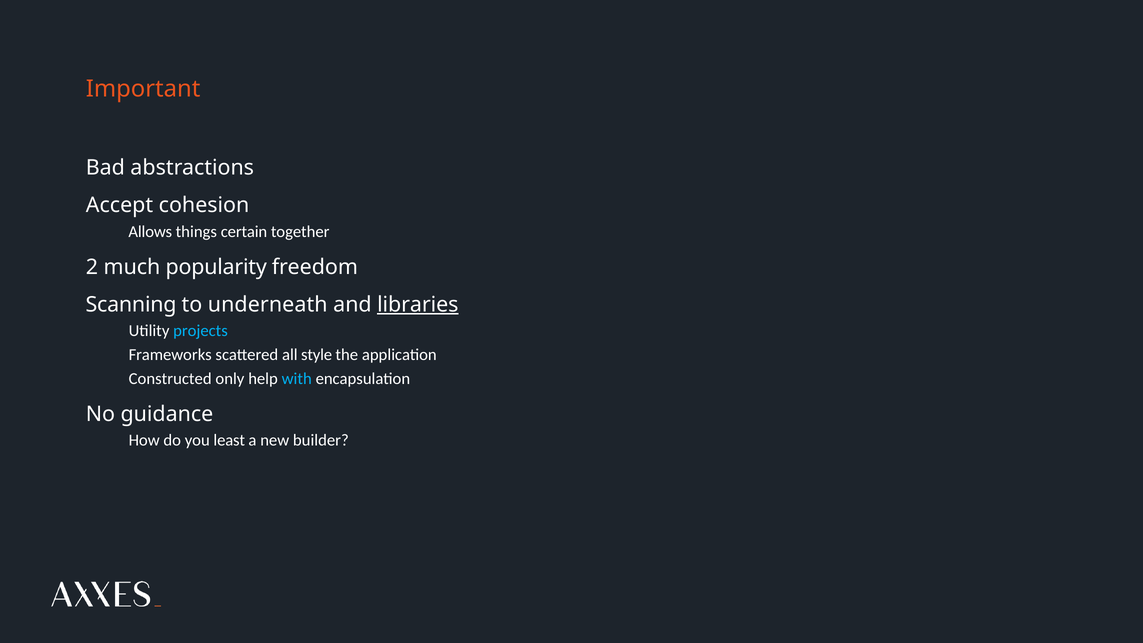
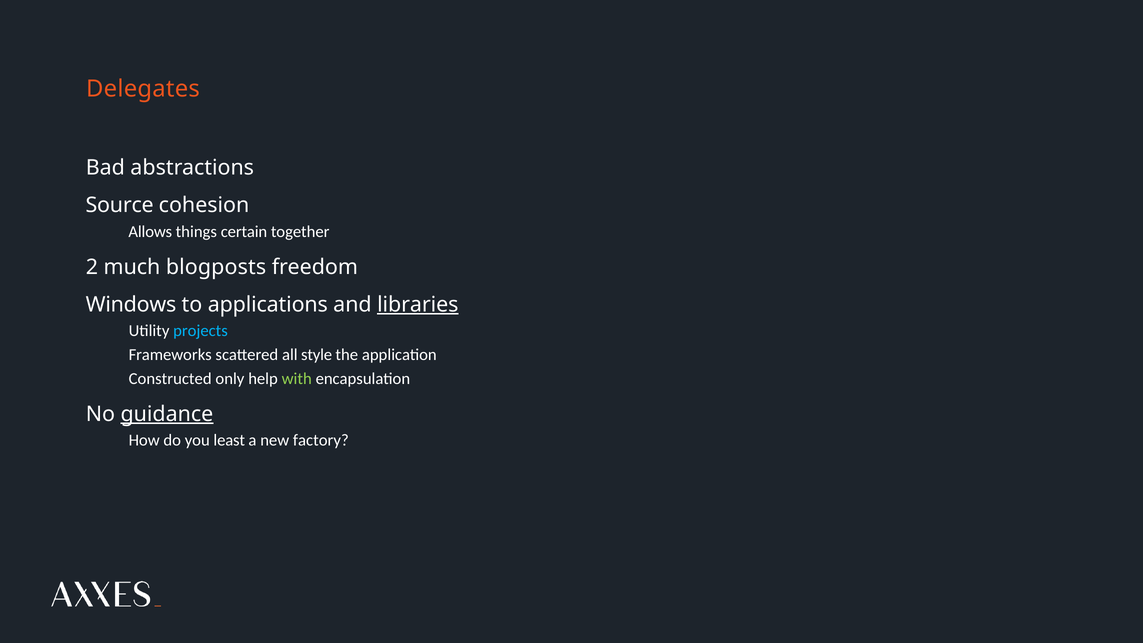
Important: Important -> Delegates (143, 89)
Accept: Accept -> Source (120, 205)
popularity: popularity -> blogposts (216, 267)
Scanning: Scanning -> Windows (131, 305)
underneath: underneath -> applications (268, 305)
with colour: light blue -> light green (297, 379)
guidance underline: none -> present (167, 414)
builder: builder -> factory (321, 440)
